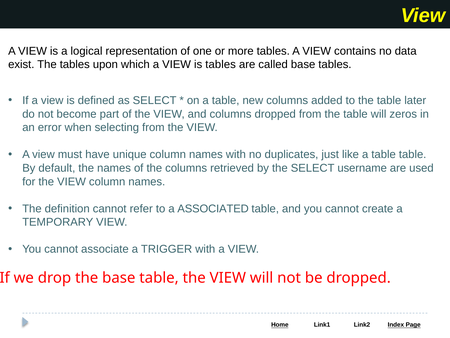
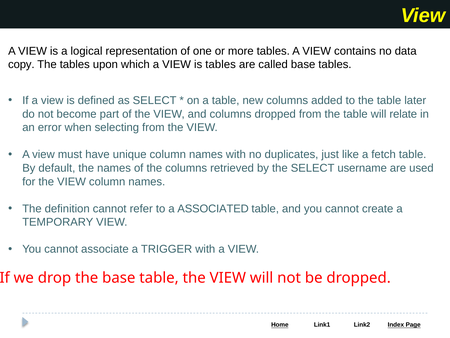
exist: exist -> copy (21, 64)
zeros: zeros -> relate (403, 114)
like a table: table -> fetch (384, 154)
